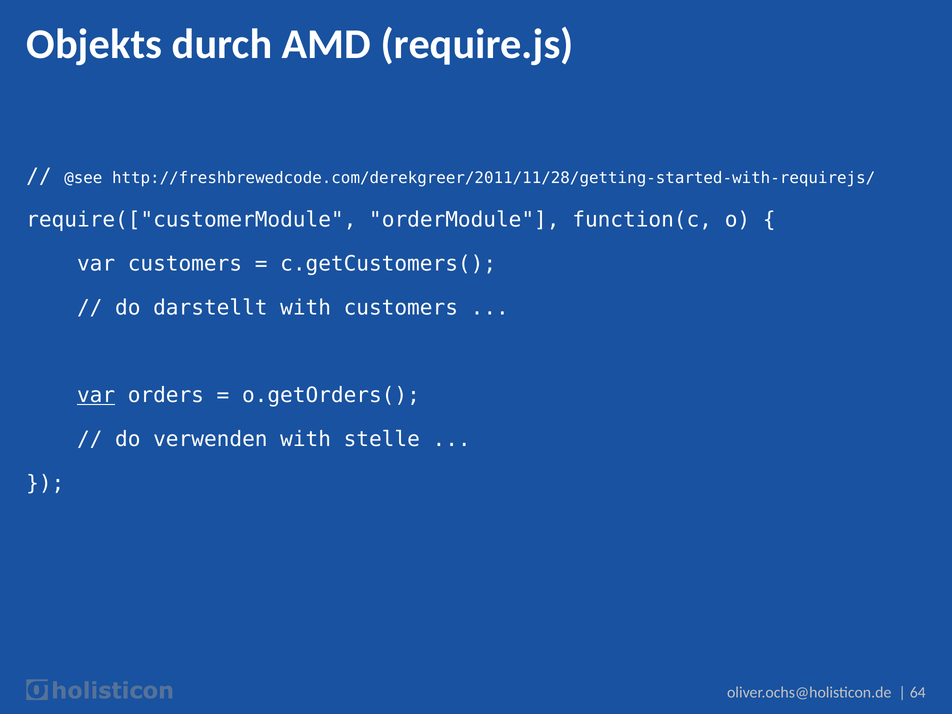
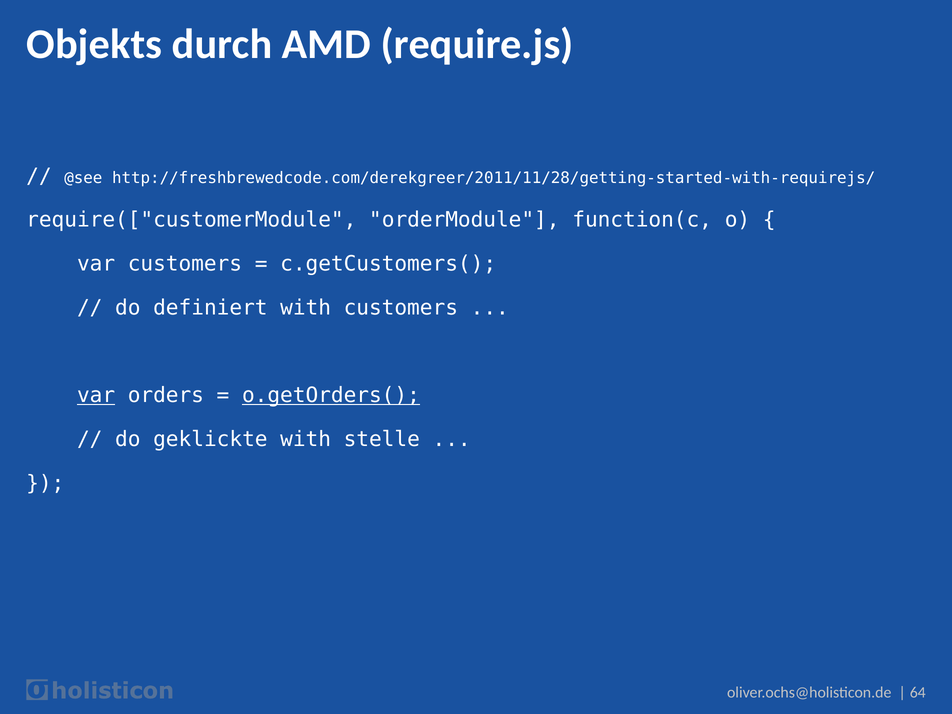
darstellt: darstellt -> definiert (210, 308)
o.getOrders( underline: none -> present (331, 395)
verwenden: verwenden -> geklickte (210, 439)
